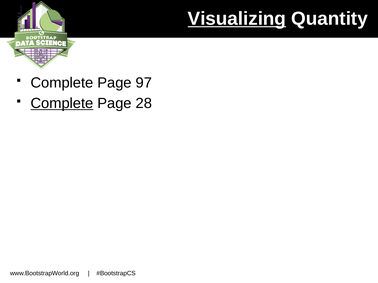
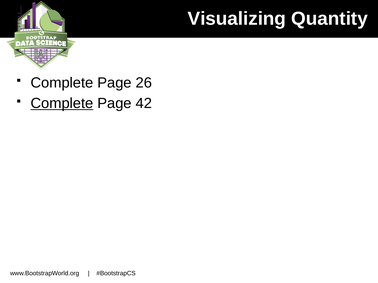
Visualizing underline: present -> none (237, 19)
97: 97 -> 26 (144, 83)
28: 28 -> 42 (144, 104)
